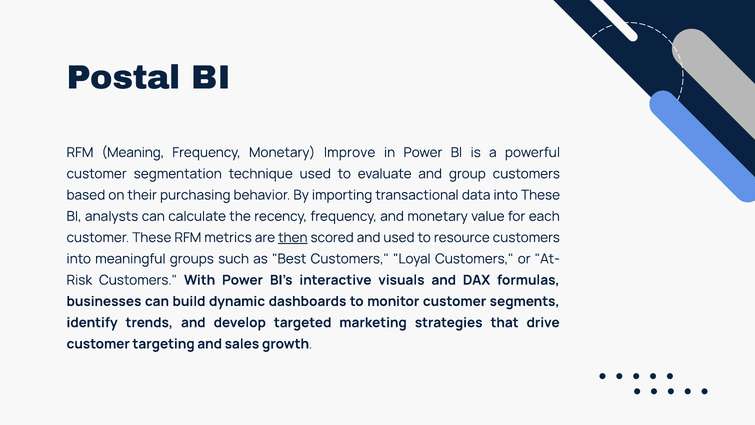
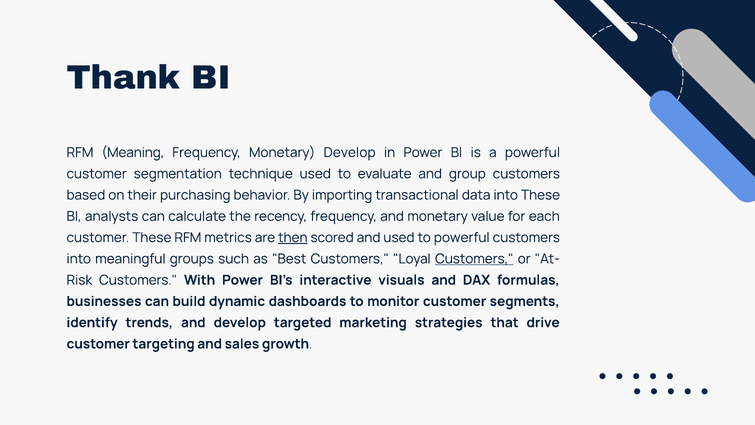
Postal: Postal -> Thank (123, 78)
Monetary Improve: Improve -> Develop (350, 152)
to resource: resource -> powerful (462, 237)
Customers underline: none -> present (474, 259)
